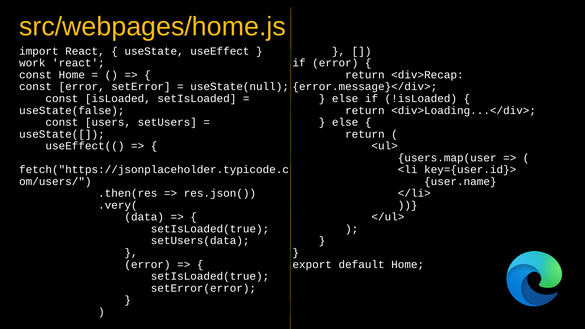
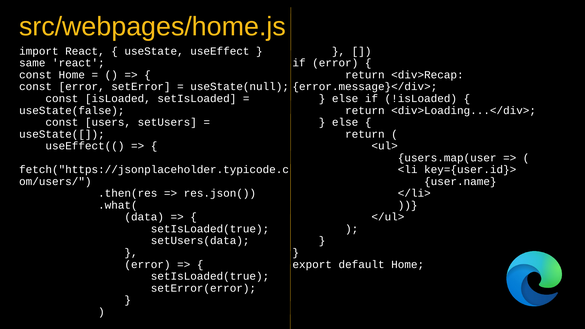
work: work -> same (32, 63)
.very(: .very( -> .what( (118, 205)
